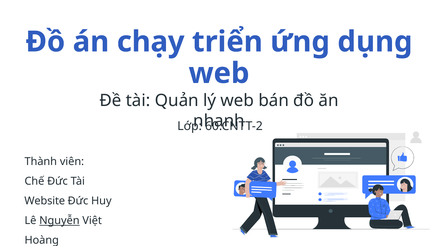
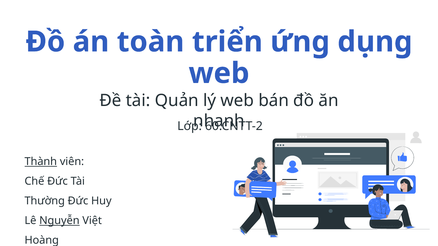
chạy: chạy -> toàn (151, 42)
Thành underline: none -> present (41, 162)
Website: Website -> Thường (45, 201)
